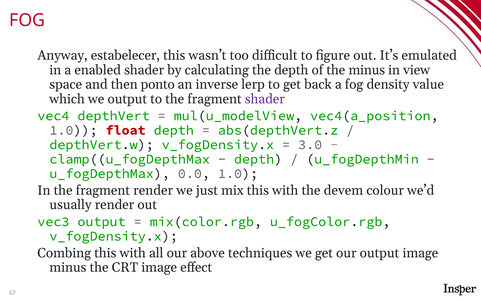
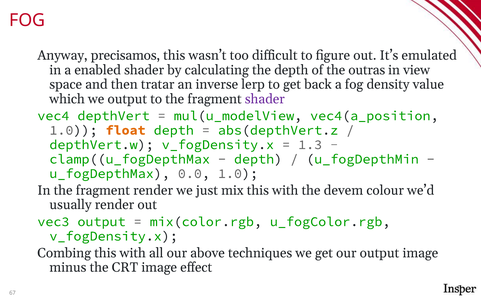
estabelecer: estabelecer -> precisamos (125, 56)
the minus: minus -> outras (367, 70)
ponto: ponto -> tratar (158, 84)
float colour: red -> orange (126, 130)
3.0: 3.0 -> 1.3 (310, 144)
